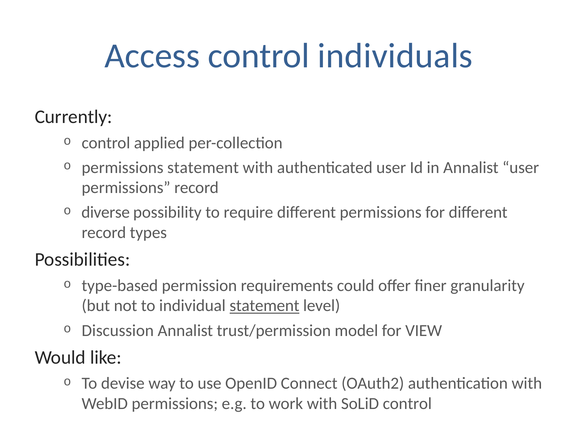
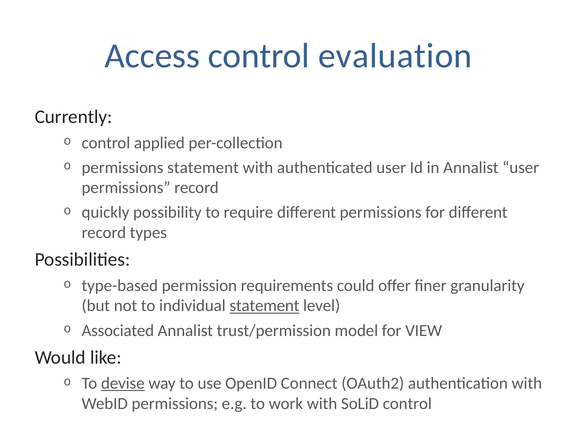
individuals: individuals -> evaluation (395, 56)
diverse: diverse -> quickly (106, 213)
Discussion: Discussion -> Associated (118, 331)
devise underline: none -> present (123, 384)
